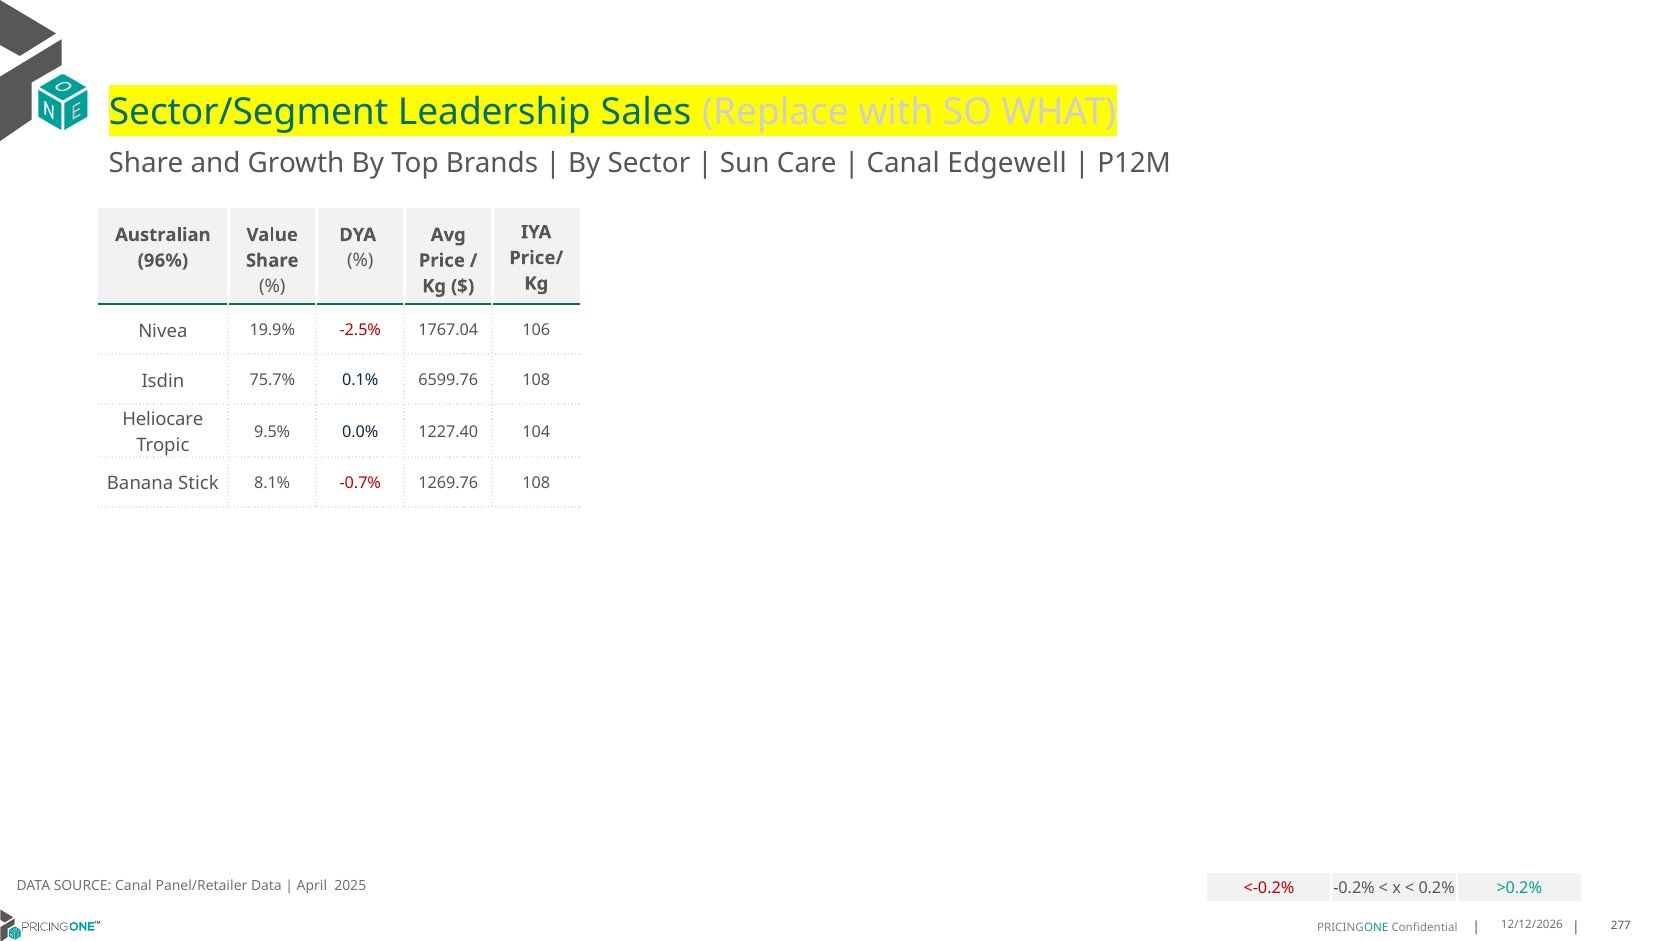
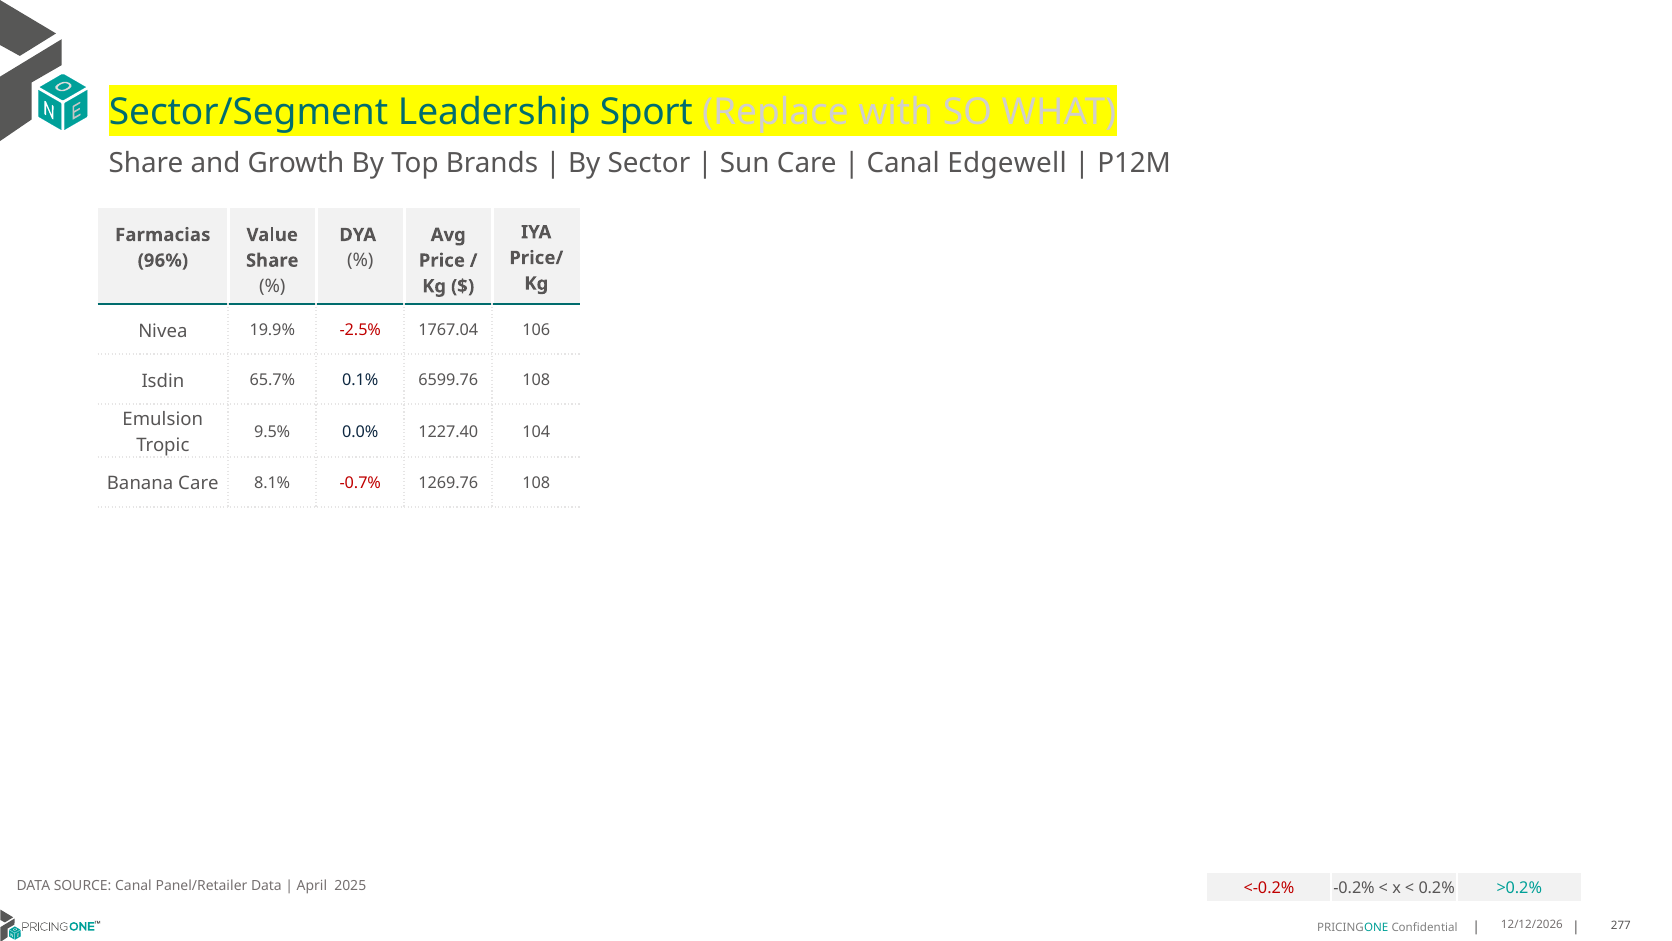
Sales: Sales -> Sport (646, 112)
Australian: Australian -> Farmacias (163, 235)
75.7%: 75.7% -> 65.7% (272, 380)
Heliocare: Heliocare -> Emulsion (163, 419)
Banana Stick: Stick -> Care (198, 483)
